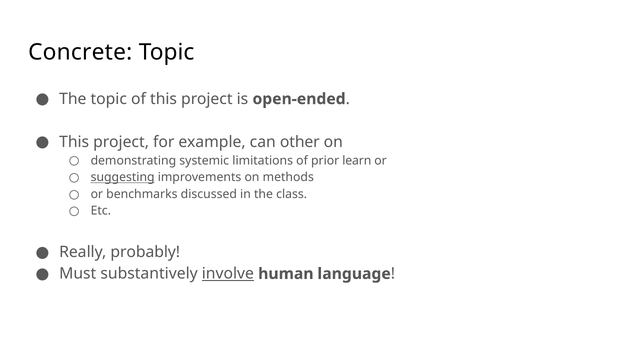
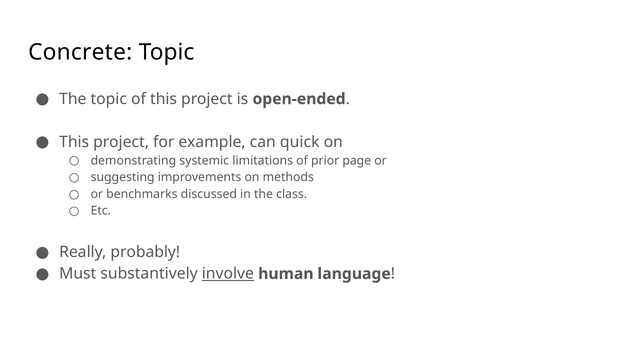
other: other -> quick (300, 142)
learn: learn -> page (357, 161)
suggesting underline: present -> none (123, 177)
